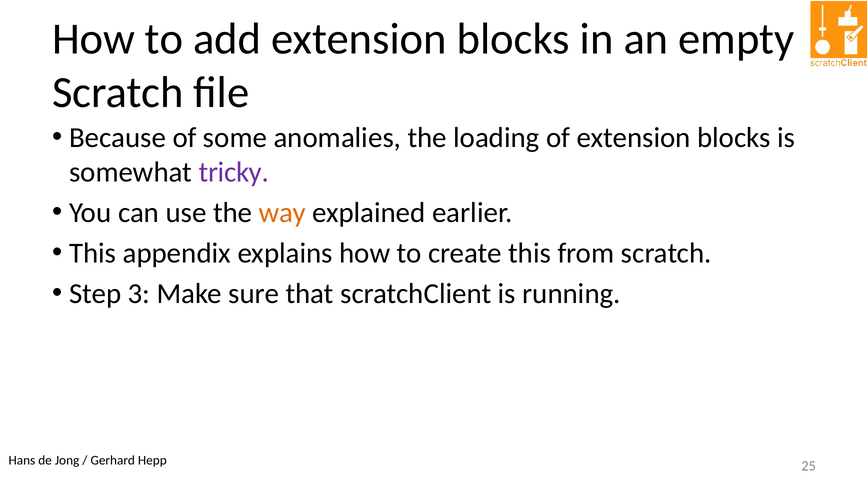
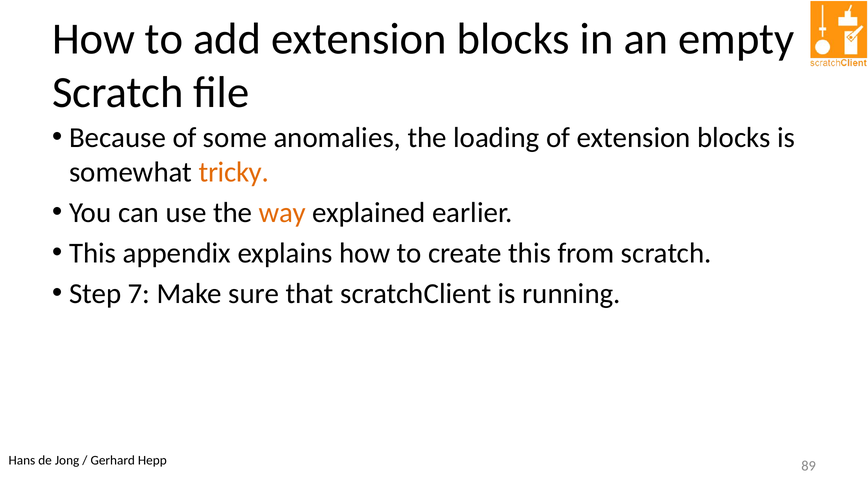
tricky colour: purple -> orange (234, 172)
3: 3 -> 7 (139, 294)
25: 25 -> 89 (809, 466)
